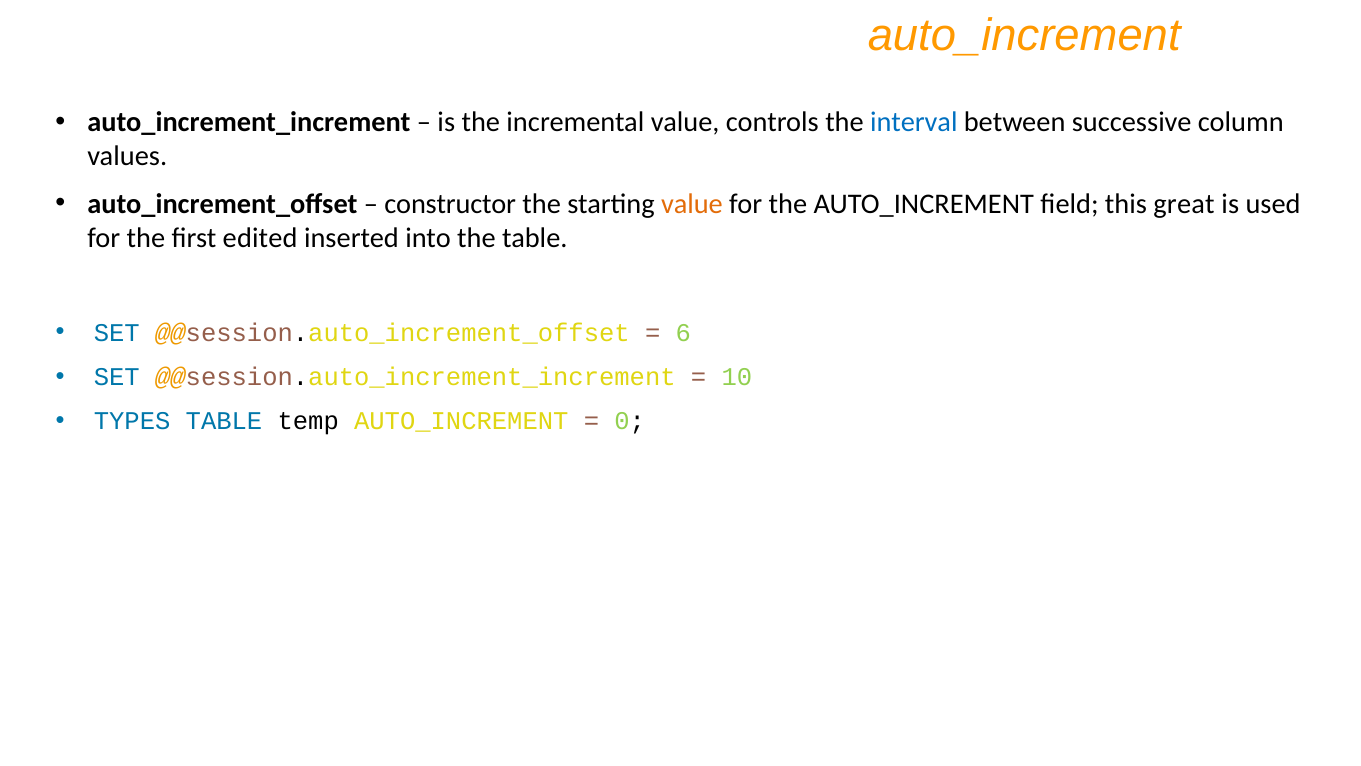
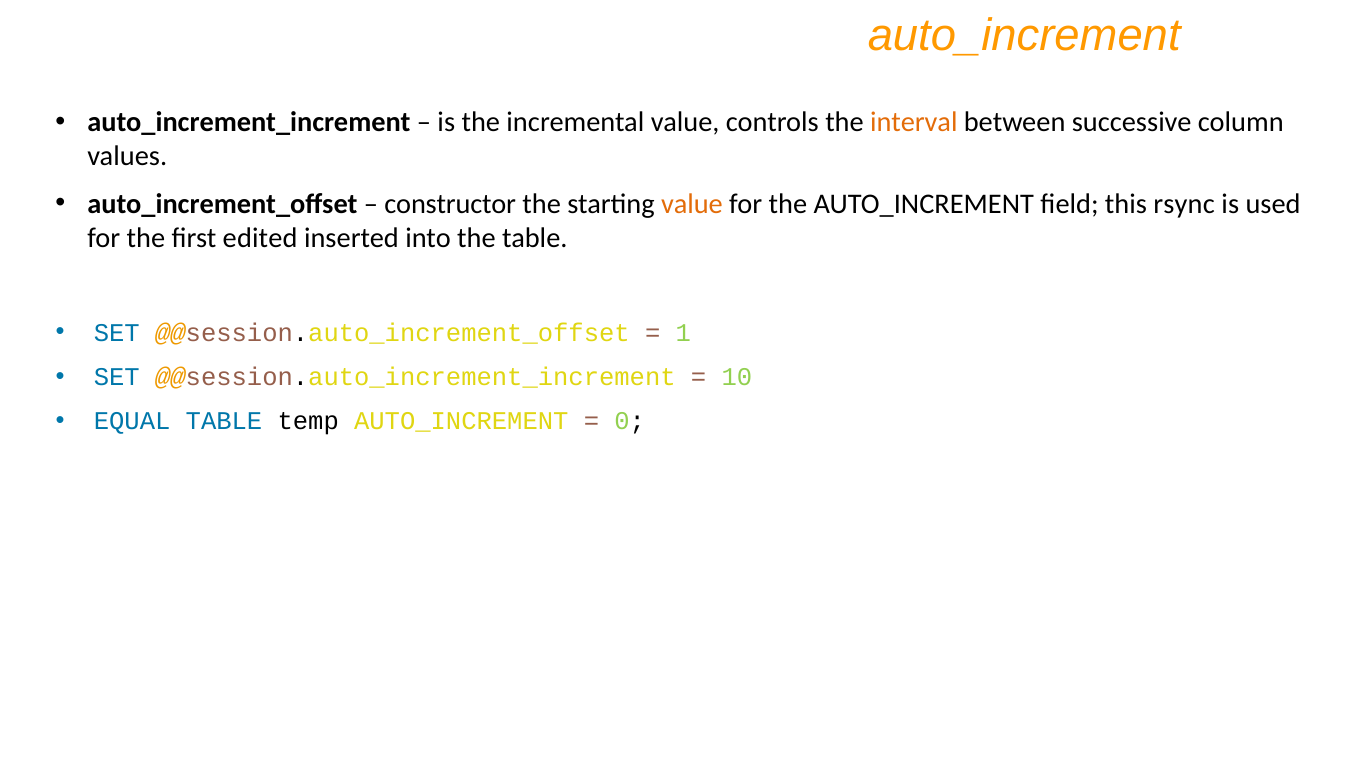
interval colour: blue -> orange (914, 122)
great: great -> rsync (1184, 204)
6: 6 -> 1 (683, 333)
TYPES: TYPES -> EQUAL (132, 421)
